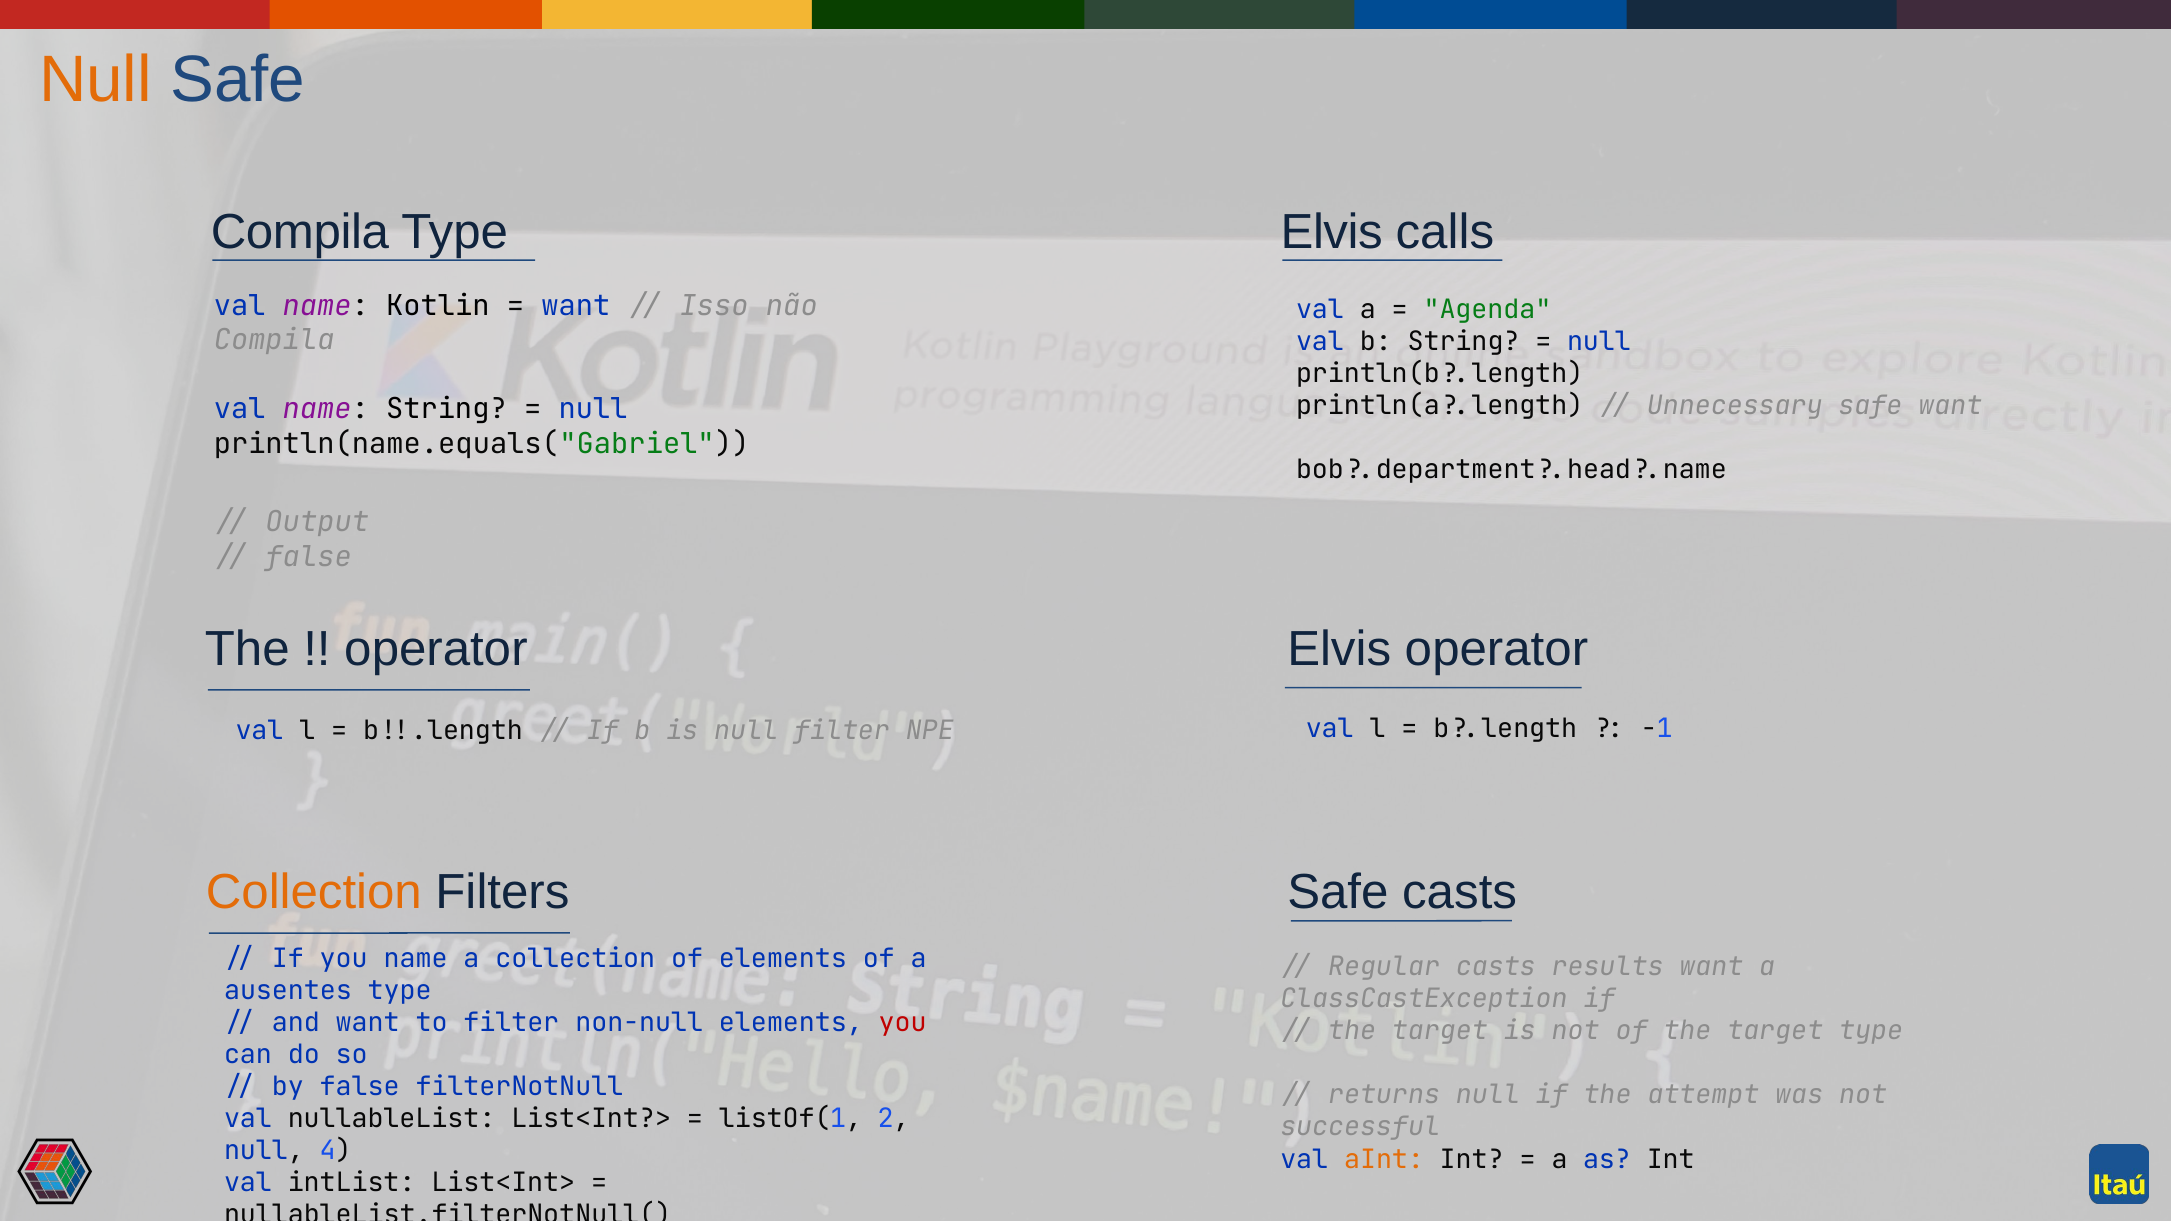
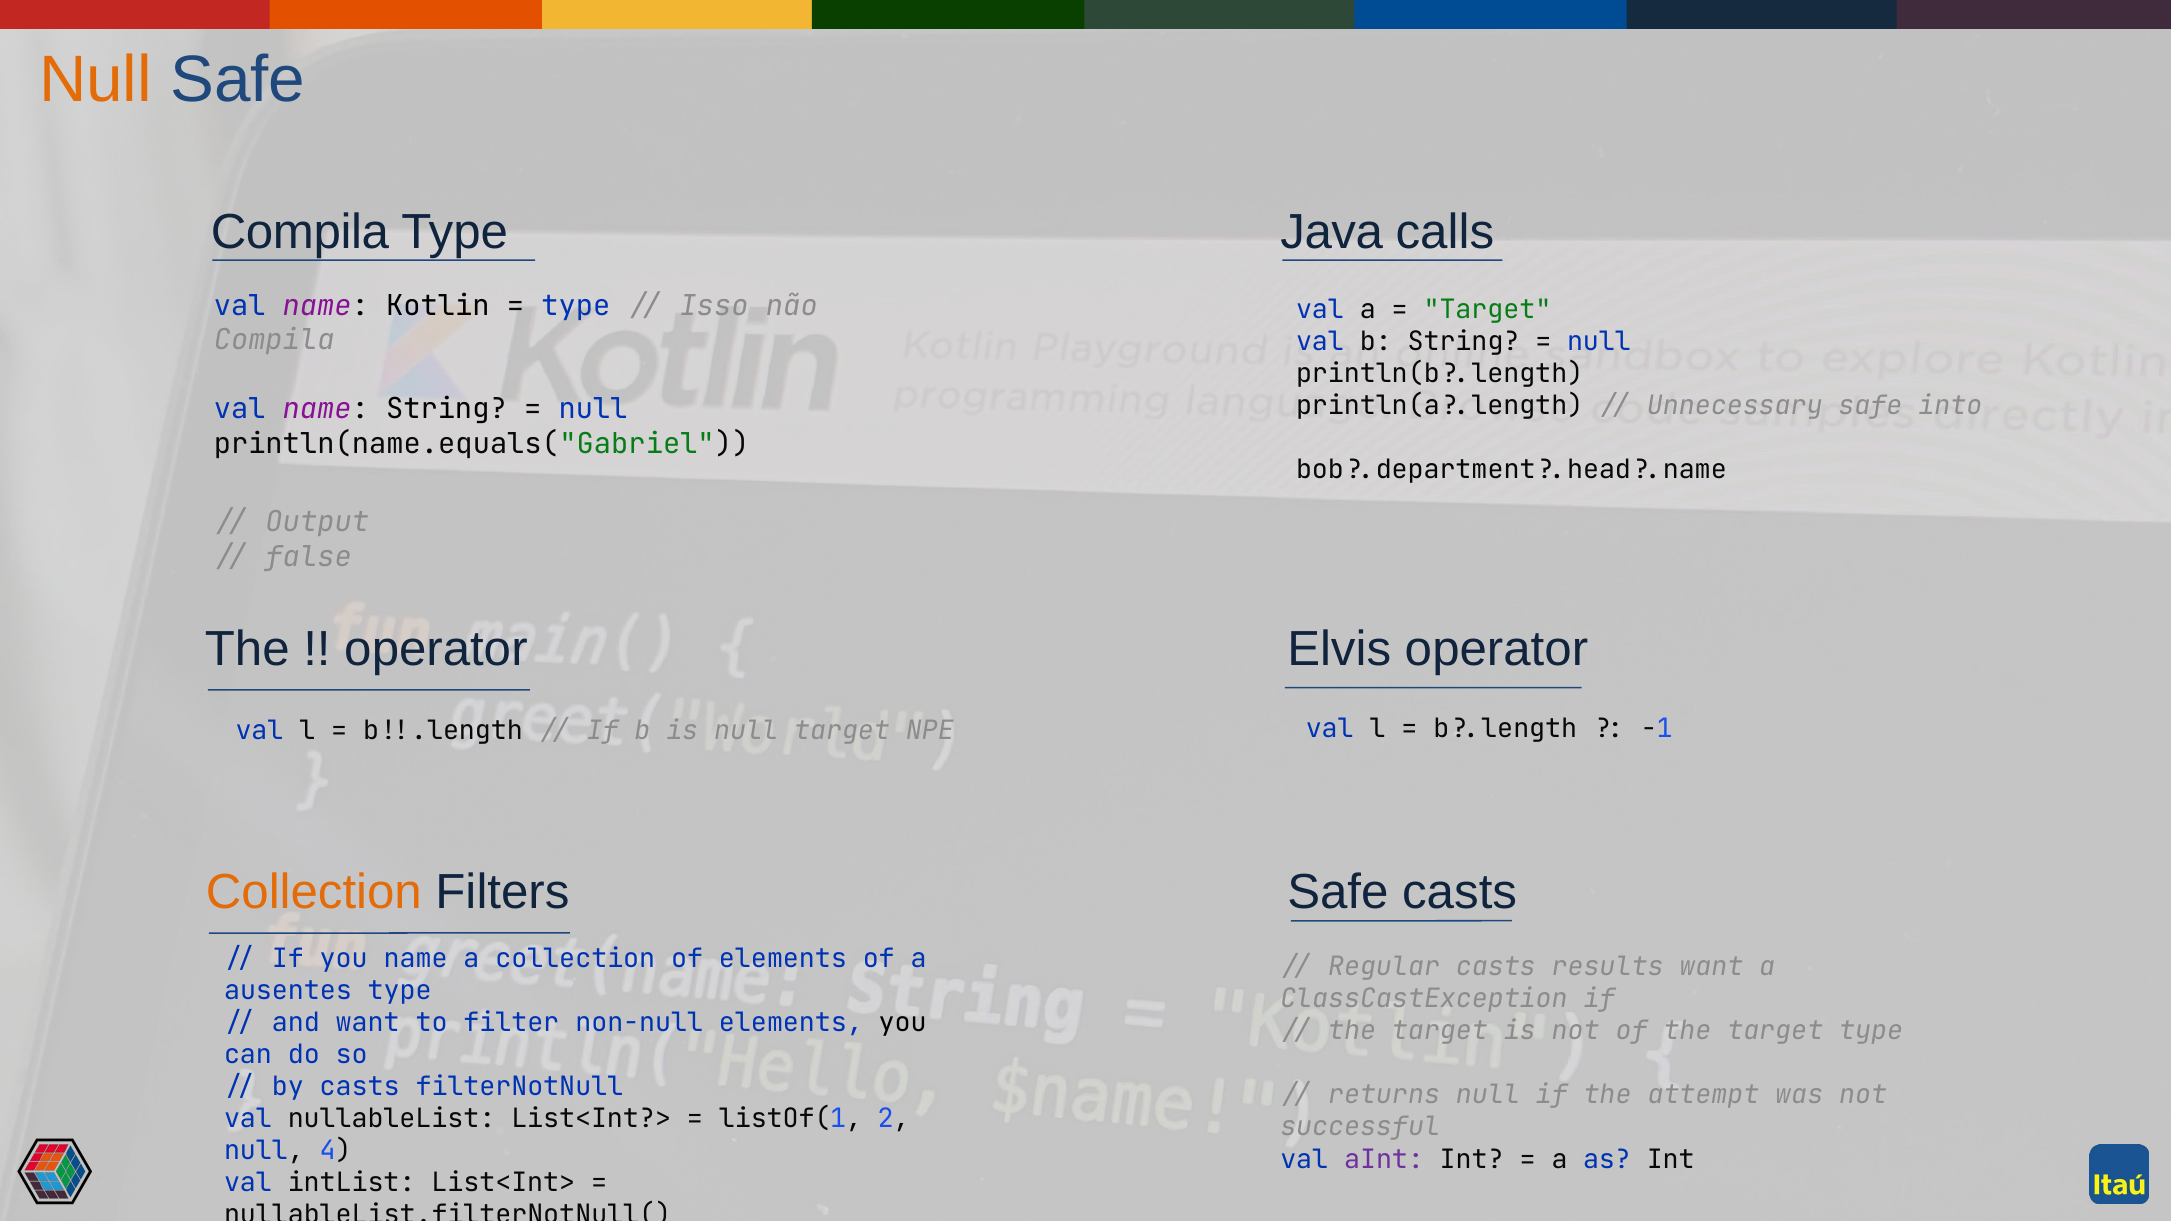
Elvis: Elvis -> Java (1332, 232)
want: want -> type (576, 306)
Agenda: Agenda -> Target (1487, 309)
safe want: want -> into (1950, 405)
null filter: filter -> target (842, 731)
you colour: red -> black (903, 1022)
by false: false -> casts (360, 1087)
aInt colour: orange -> purple (1384, 1159)
